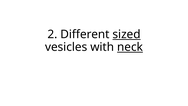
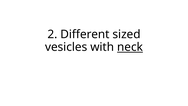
sized underline: present -> none (127, 34)
